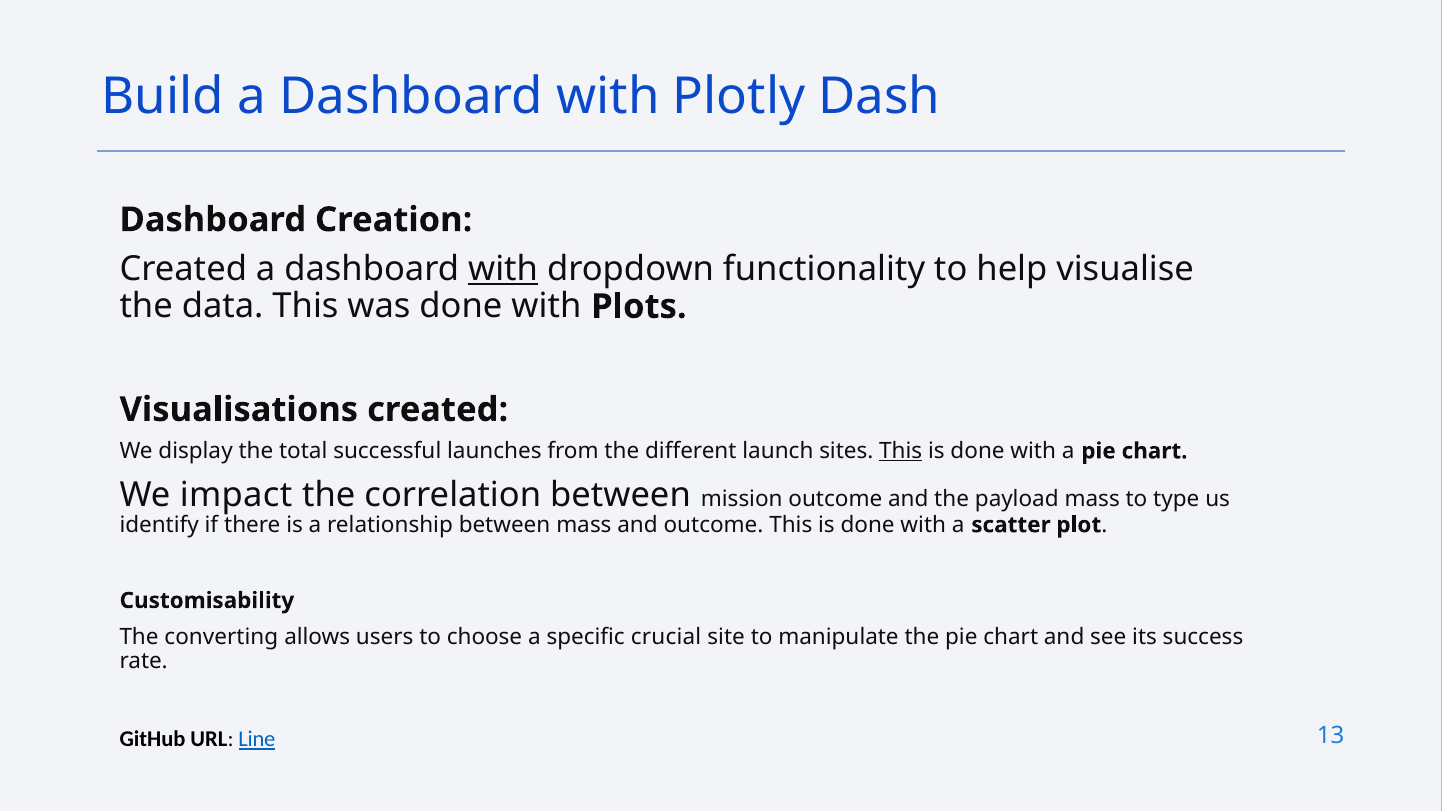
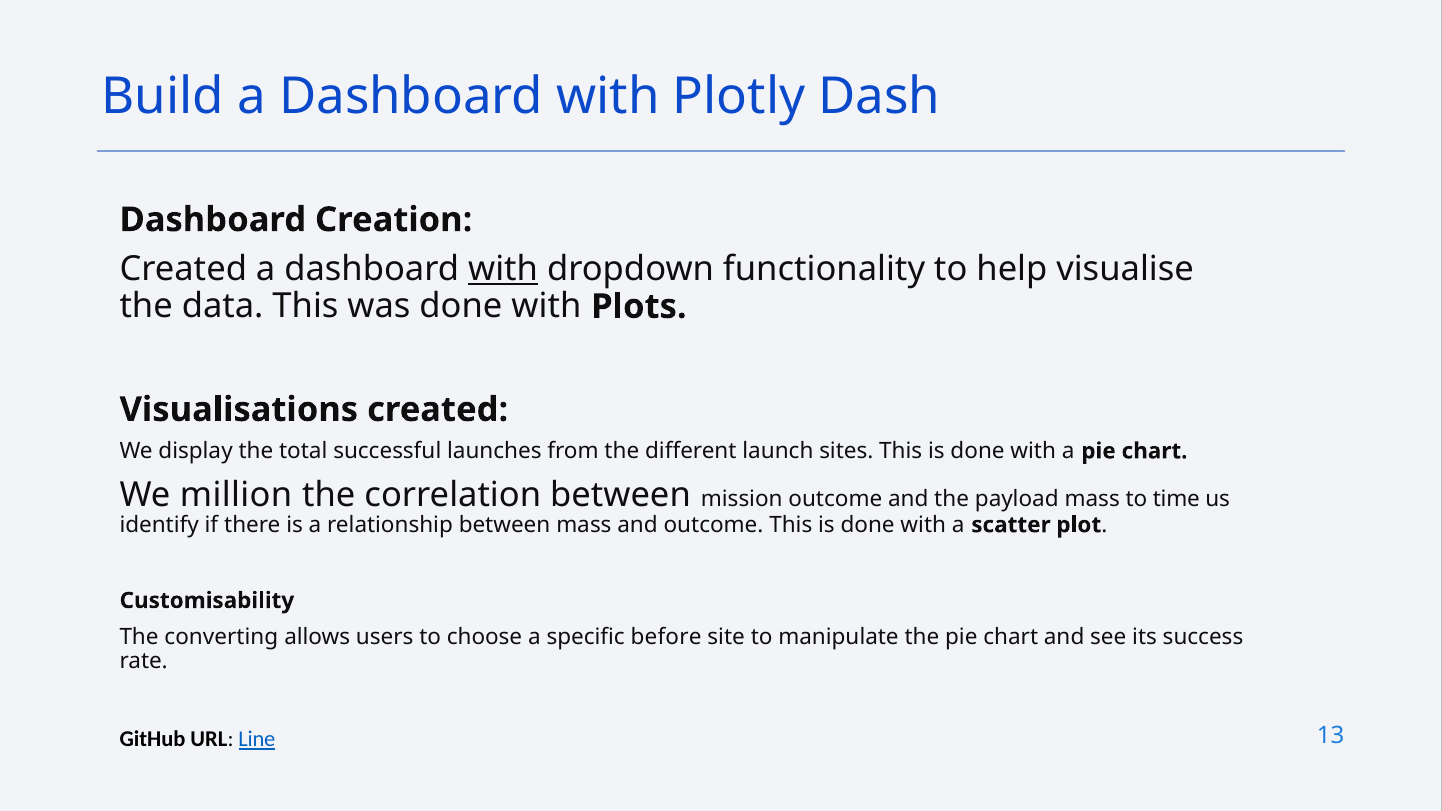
This underline: present -> none (901, 451)
impact: impact -> million (236, 496)
type: type -> time (1176, 500)
crucial: crucial -> before (666, 637)
